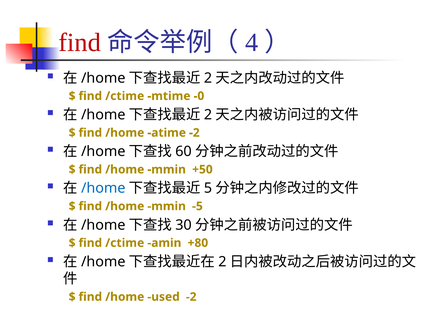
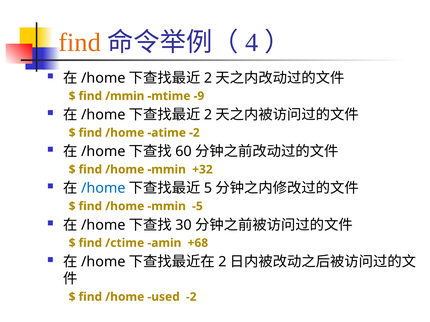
find colour: red -> orange (80, 42)
/ctime: /ctime -> /mmin (125, 96)
-0: -0 -> -9 (199, 96)
+50: +50 -> +32 (202, 170)
+80: +80 -> +68 (198, 243)
